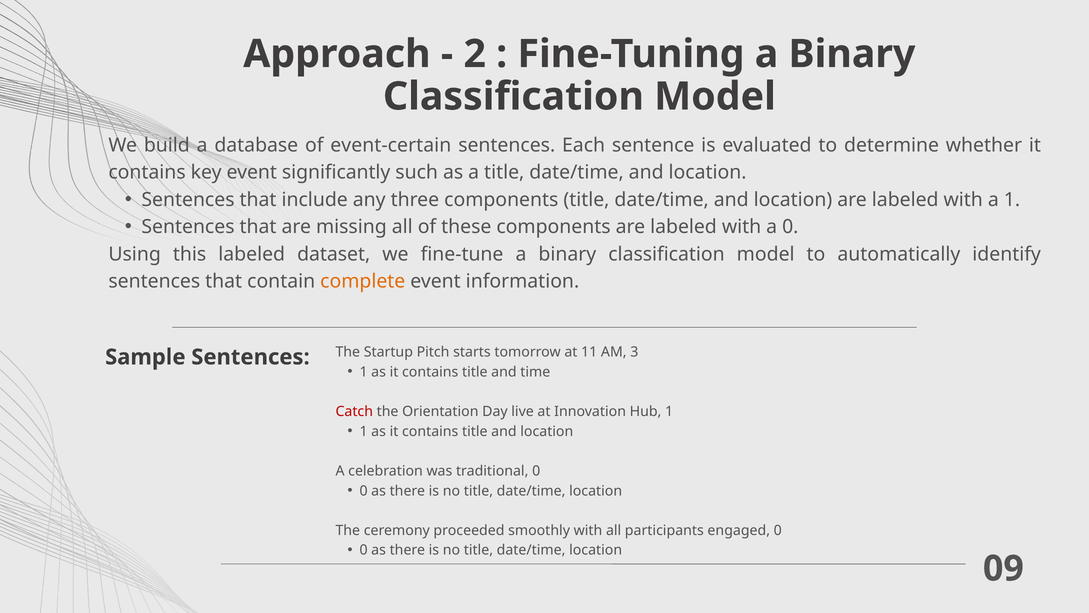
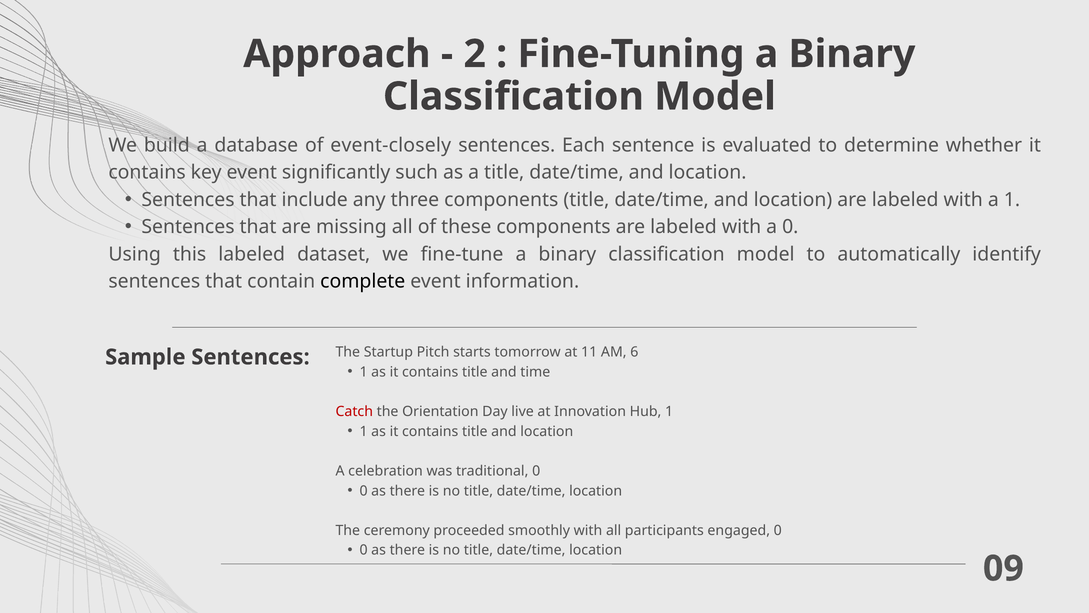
event-certain: event-certain -> event-closely (391, 145)
complete colour: orange -> black (363, 281)
3: 3 -> 6 (634, 352)
